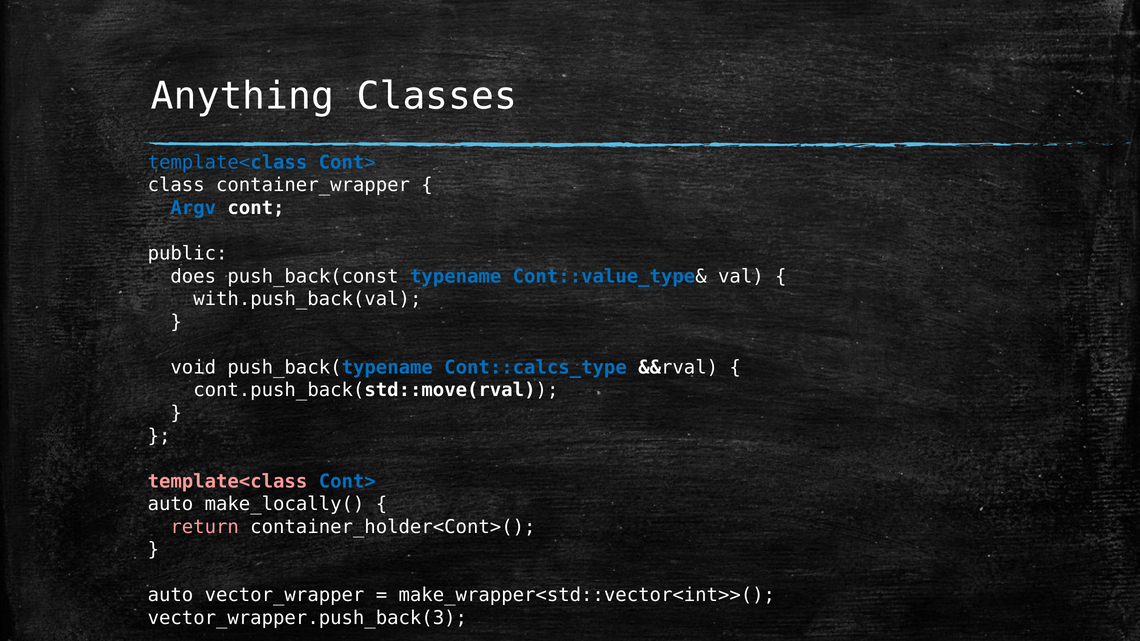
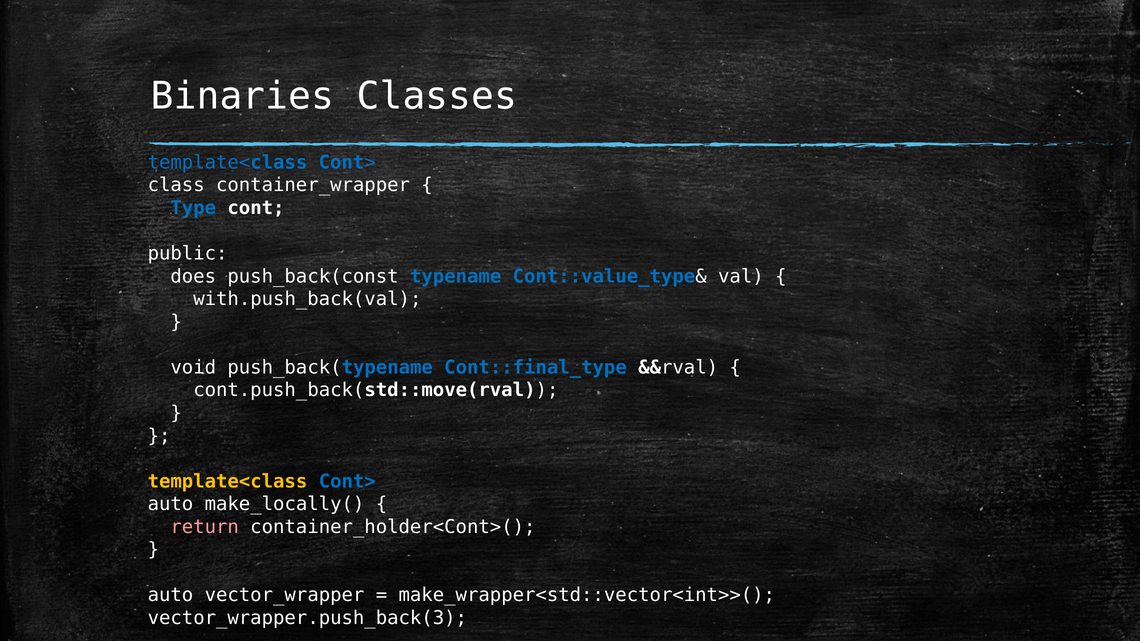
Anything: Anything -> Binaries (242, 96)
Argv: Argv -> Type (193, 208)
Cont::calcs_type: Cont::calcs_type -> Cont::final_type (536, 368)
template<class colour: pink -> yellow (227, 482)
